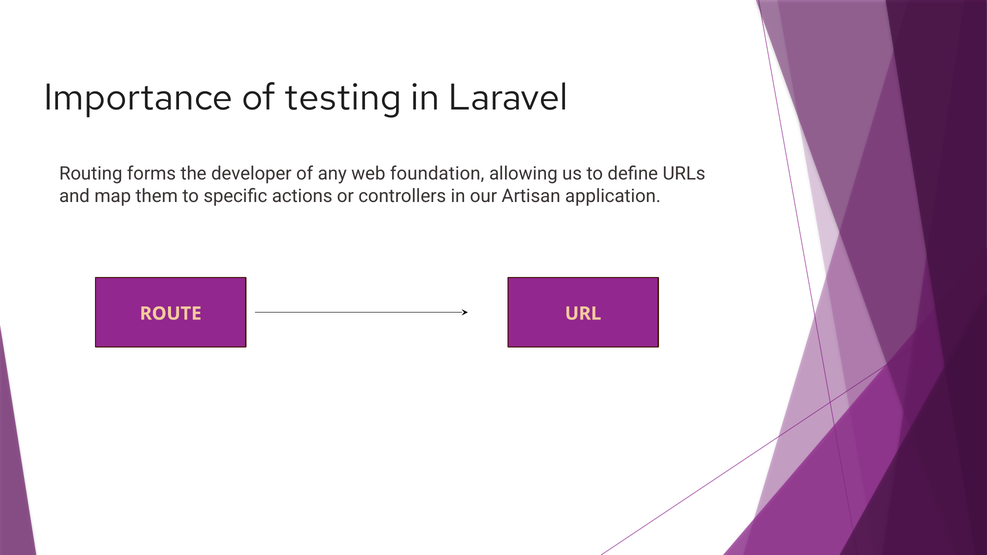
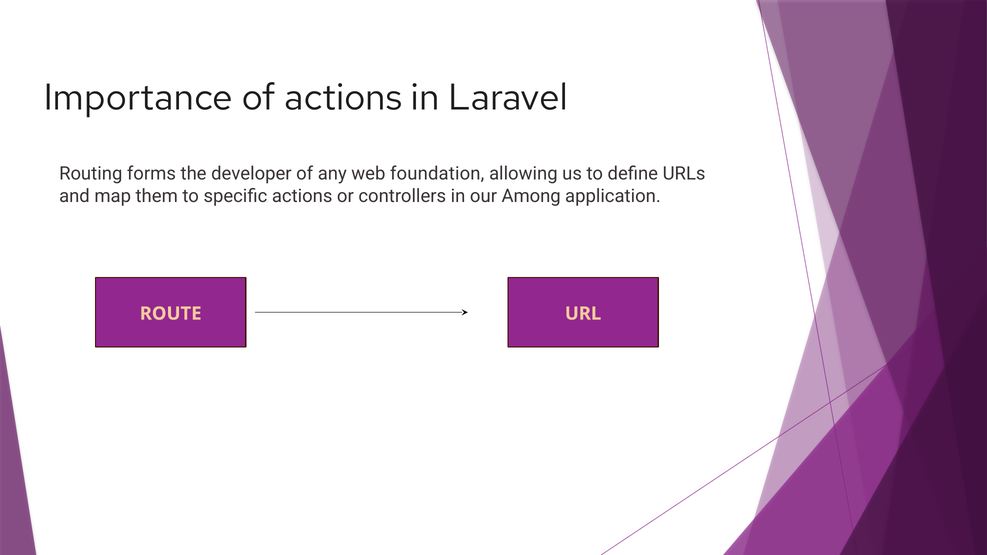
of testing: testing -> actions (343, 98)
Artisan: Artisan -> Among (531, 196)
